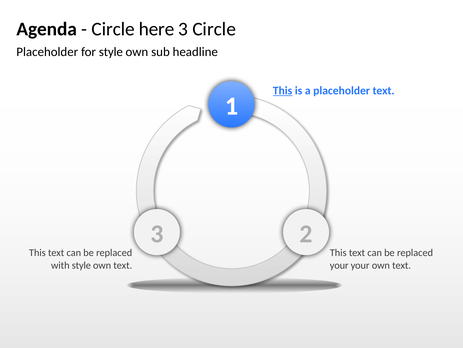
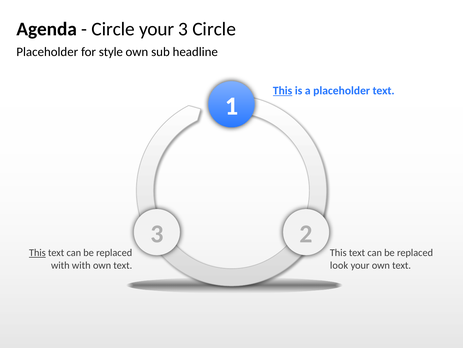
Circle here: here -> your (157, 29)
This underline: none -> present (37, 252)
with style: style -> with (81, 265)
your: your -> look (339, 265)
